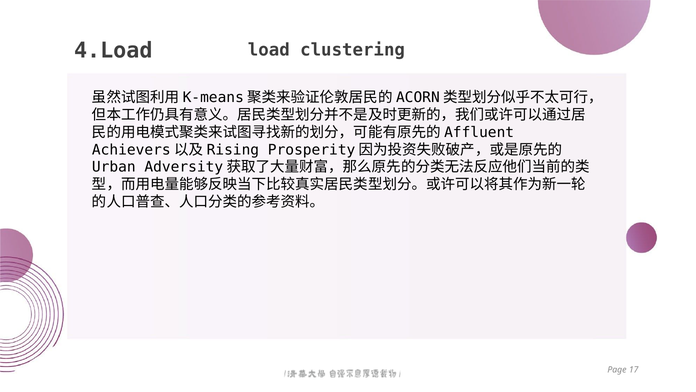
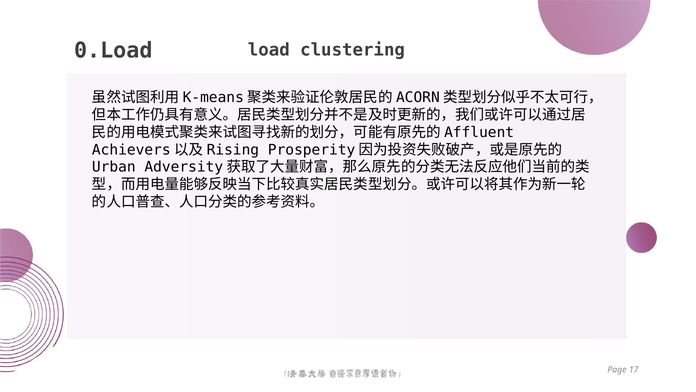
4.Load: 4.Load -> 0.Load (113, 50)
